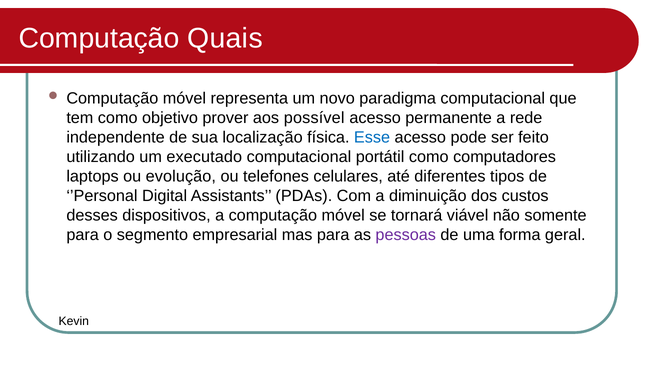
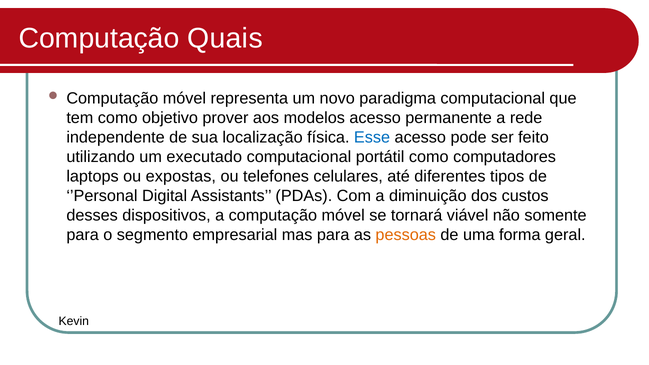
possível: possível -> modelos (314, 118)
evolução: evolução -> expostas (181, 176)
pessoas colour: purple -> orange (406, 235)
